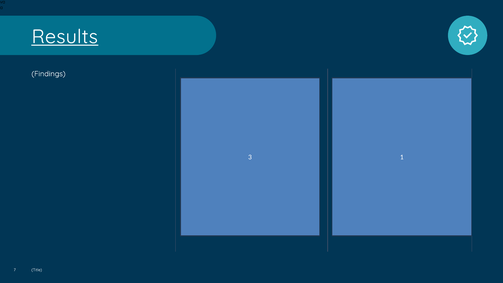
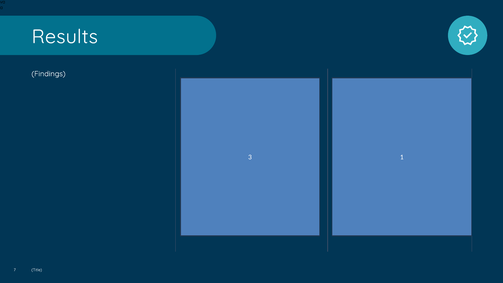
Results underline: present -> none (65, 37)
